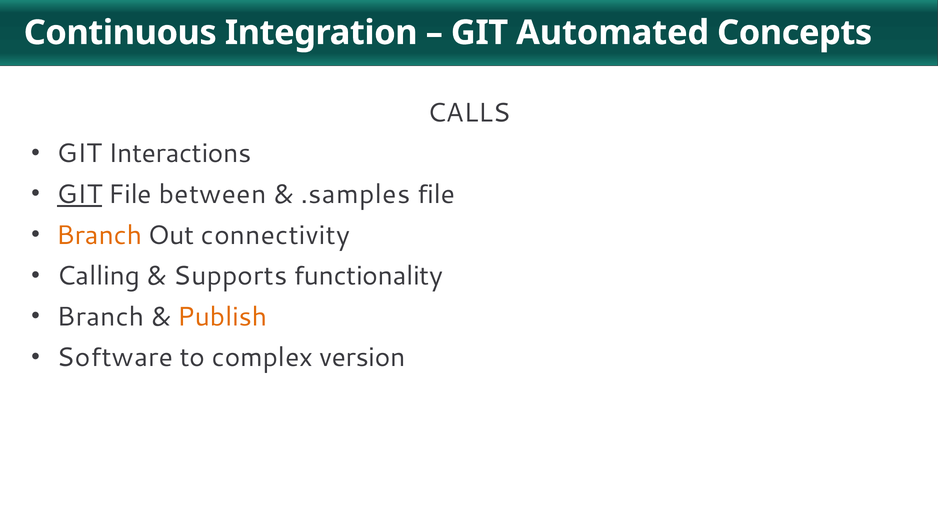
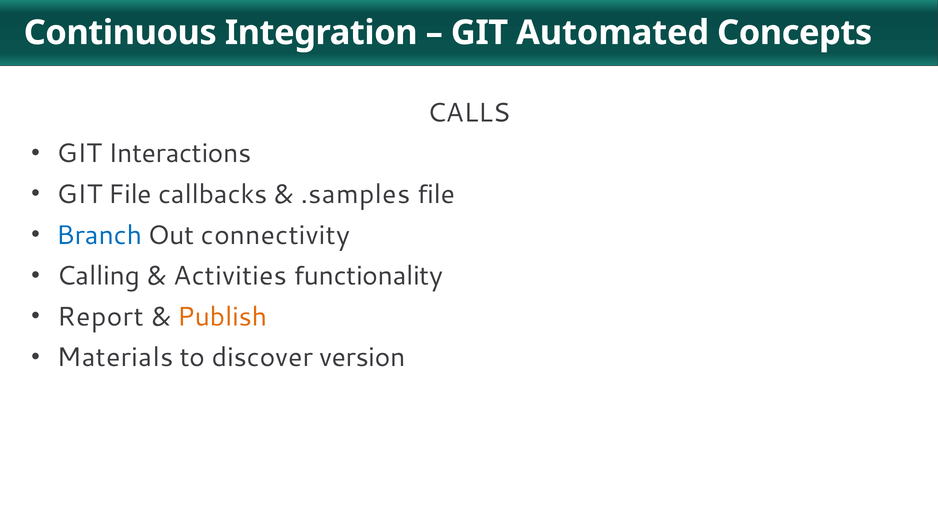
GIT underline: present -> none (80, 195)
between: between -> callbacks (213, 195)
Branch colour: orange -> blue (99, 235)
Supports: Supports -> Activities (230, 276)
Branch: Branch -> Report (101, 317)
Software: Software -> Materials (115, 358)
complex: complex -> discover (262, 358)
